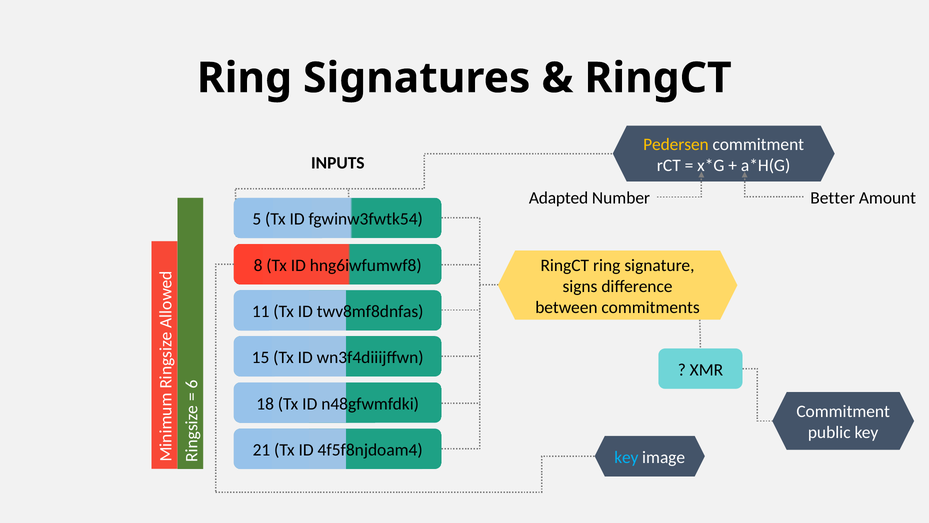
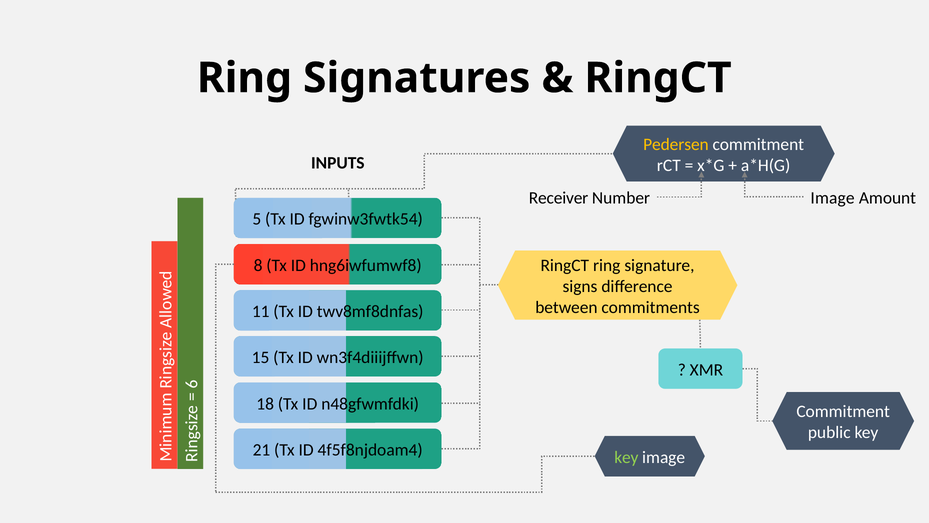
Adapted: Adapted -> Receiver (559, 198)
Number Better: Better -> Image (833, 198)
key colour: light blue -> light green (626, 457)
